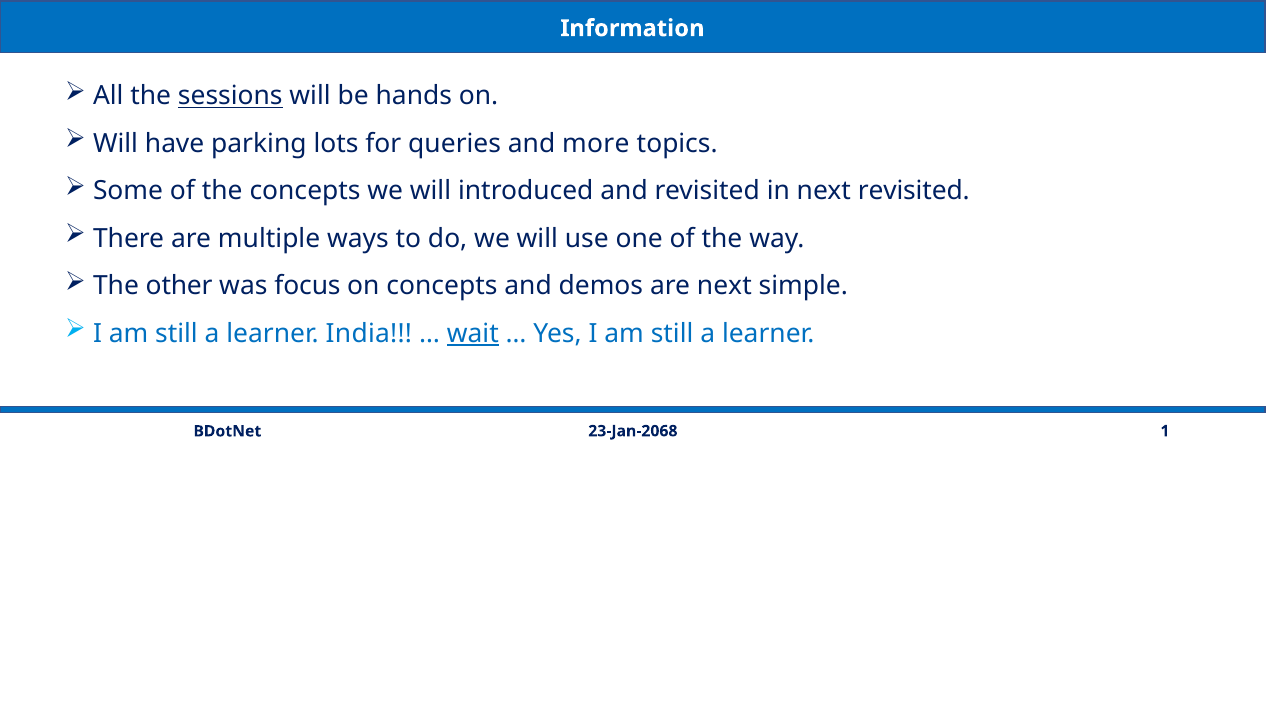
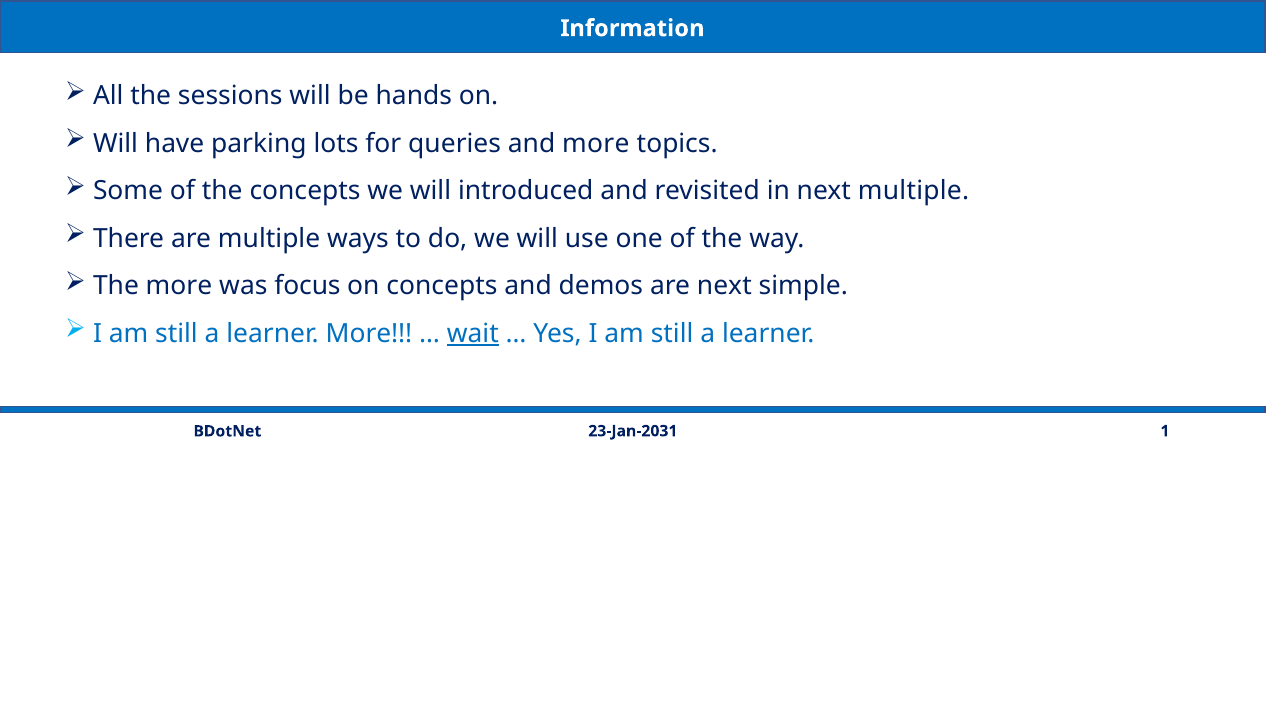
sessions underline: present -> none (230, 96)
next revisited: revisited -> multiple (914, 191)
The other: other -> more (179, 286)
learner India: India -> More (369, 333)
23-Jan-2068: 23-Jan-2068 -> 23-Jan-2031 (633, 431)
